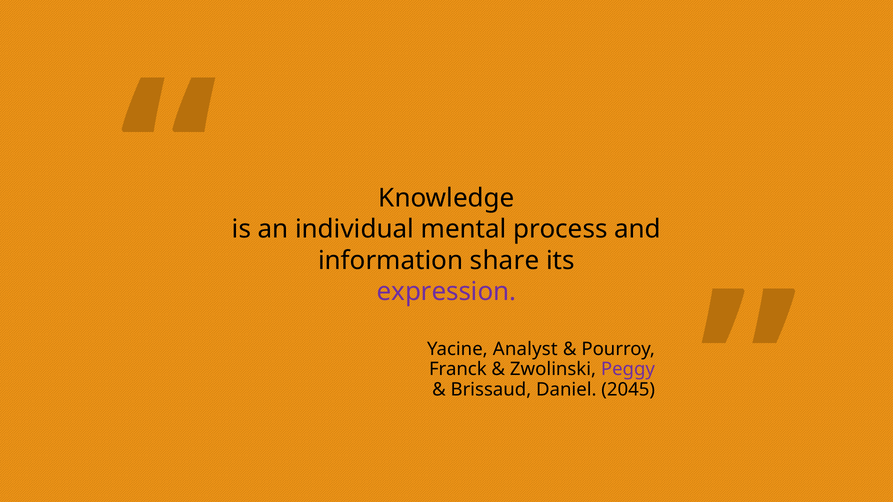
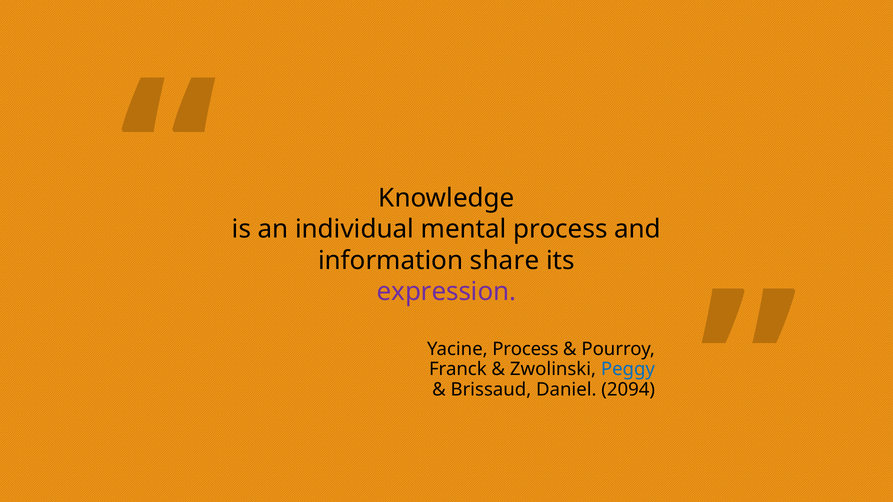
Yacine Analyst: Analyst -> Process (525, 349)
Peggy colour: purple -> blue (628, 370)
2045: 2045 -> 2094 (628, 390)
